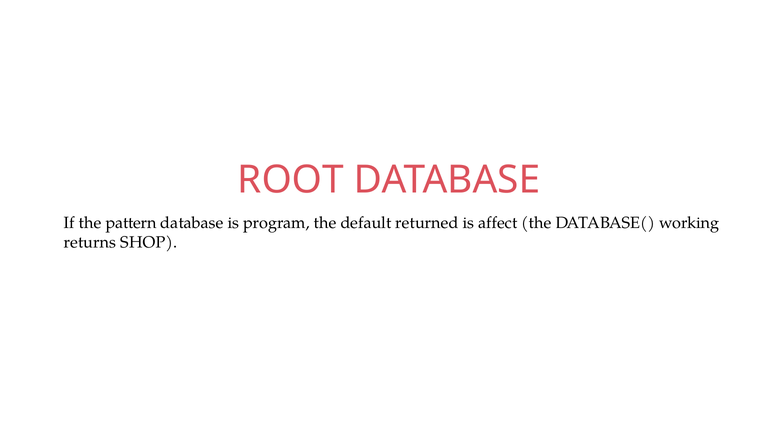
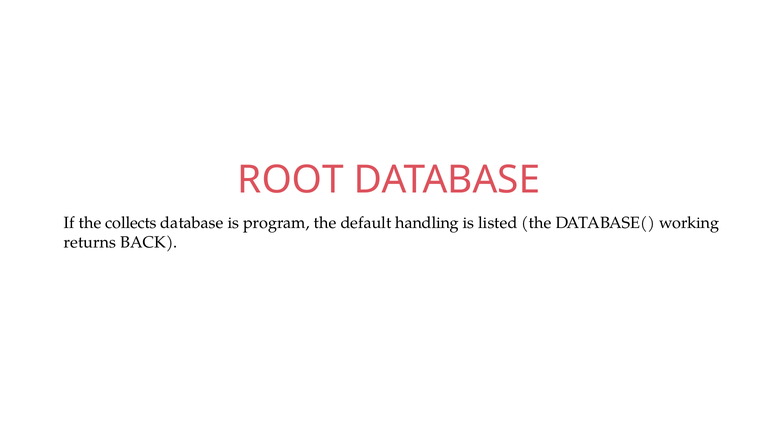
pattern: pattern -> collects (131, 223)
returned: returned -> handling (427, 223)
affect: affect -> listed (498, 223)
SHOP: SHOP -> BACK (149, 242)
